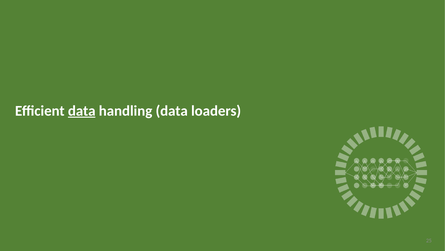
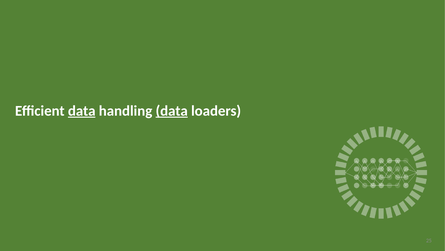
data underline: none -> present (172, 110)
